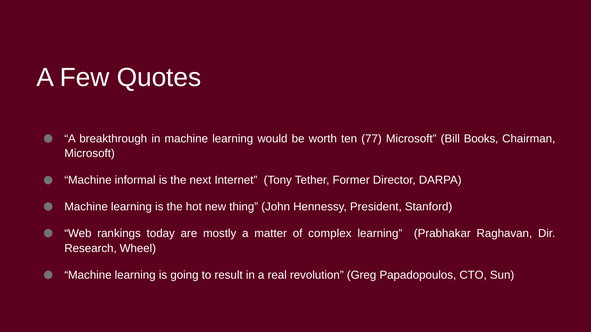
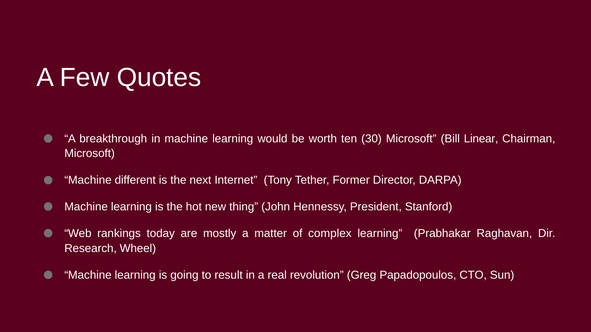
77: 77 -> 30 (372, 139)
Books: Books -> Linear (481, 139)
informal: informal -> different (135, 180)
